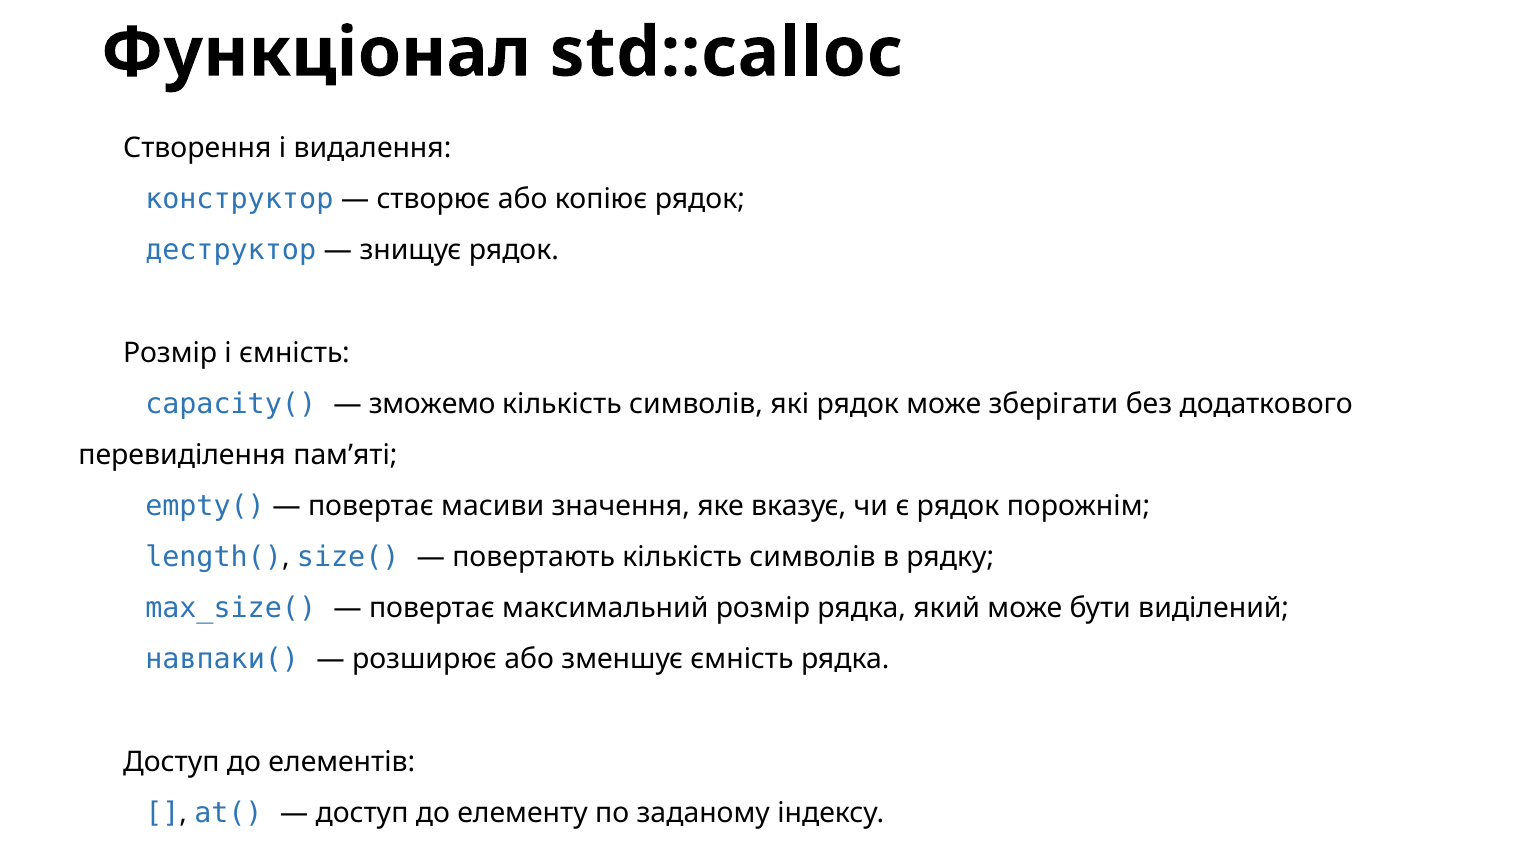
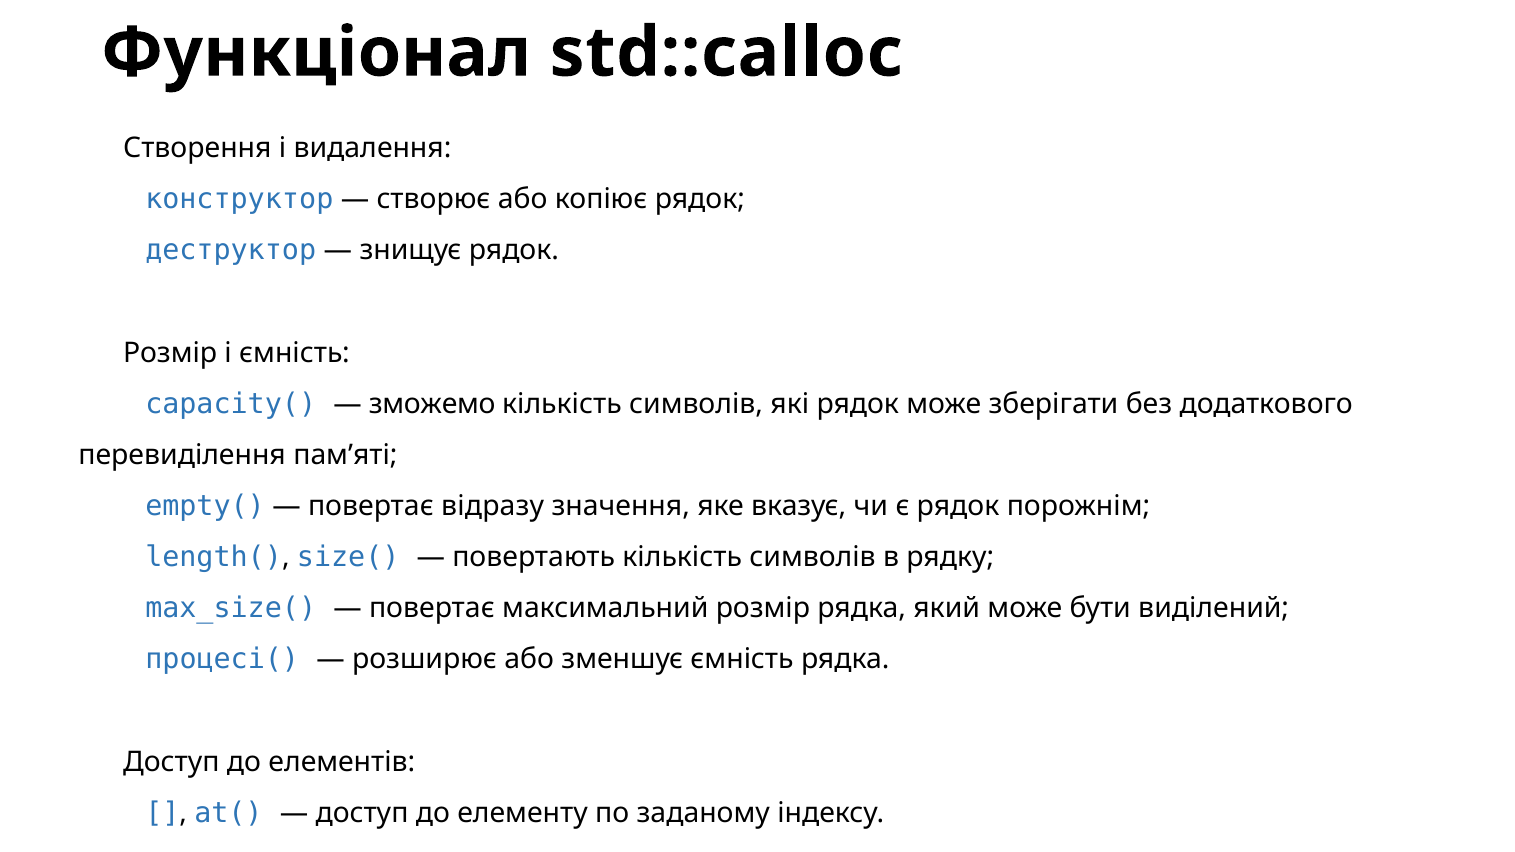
масиви: масиви -> відразу (493, 506)
навпаки(: навпаки( -> процесі( (222, 660)
